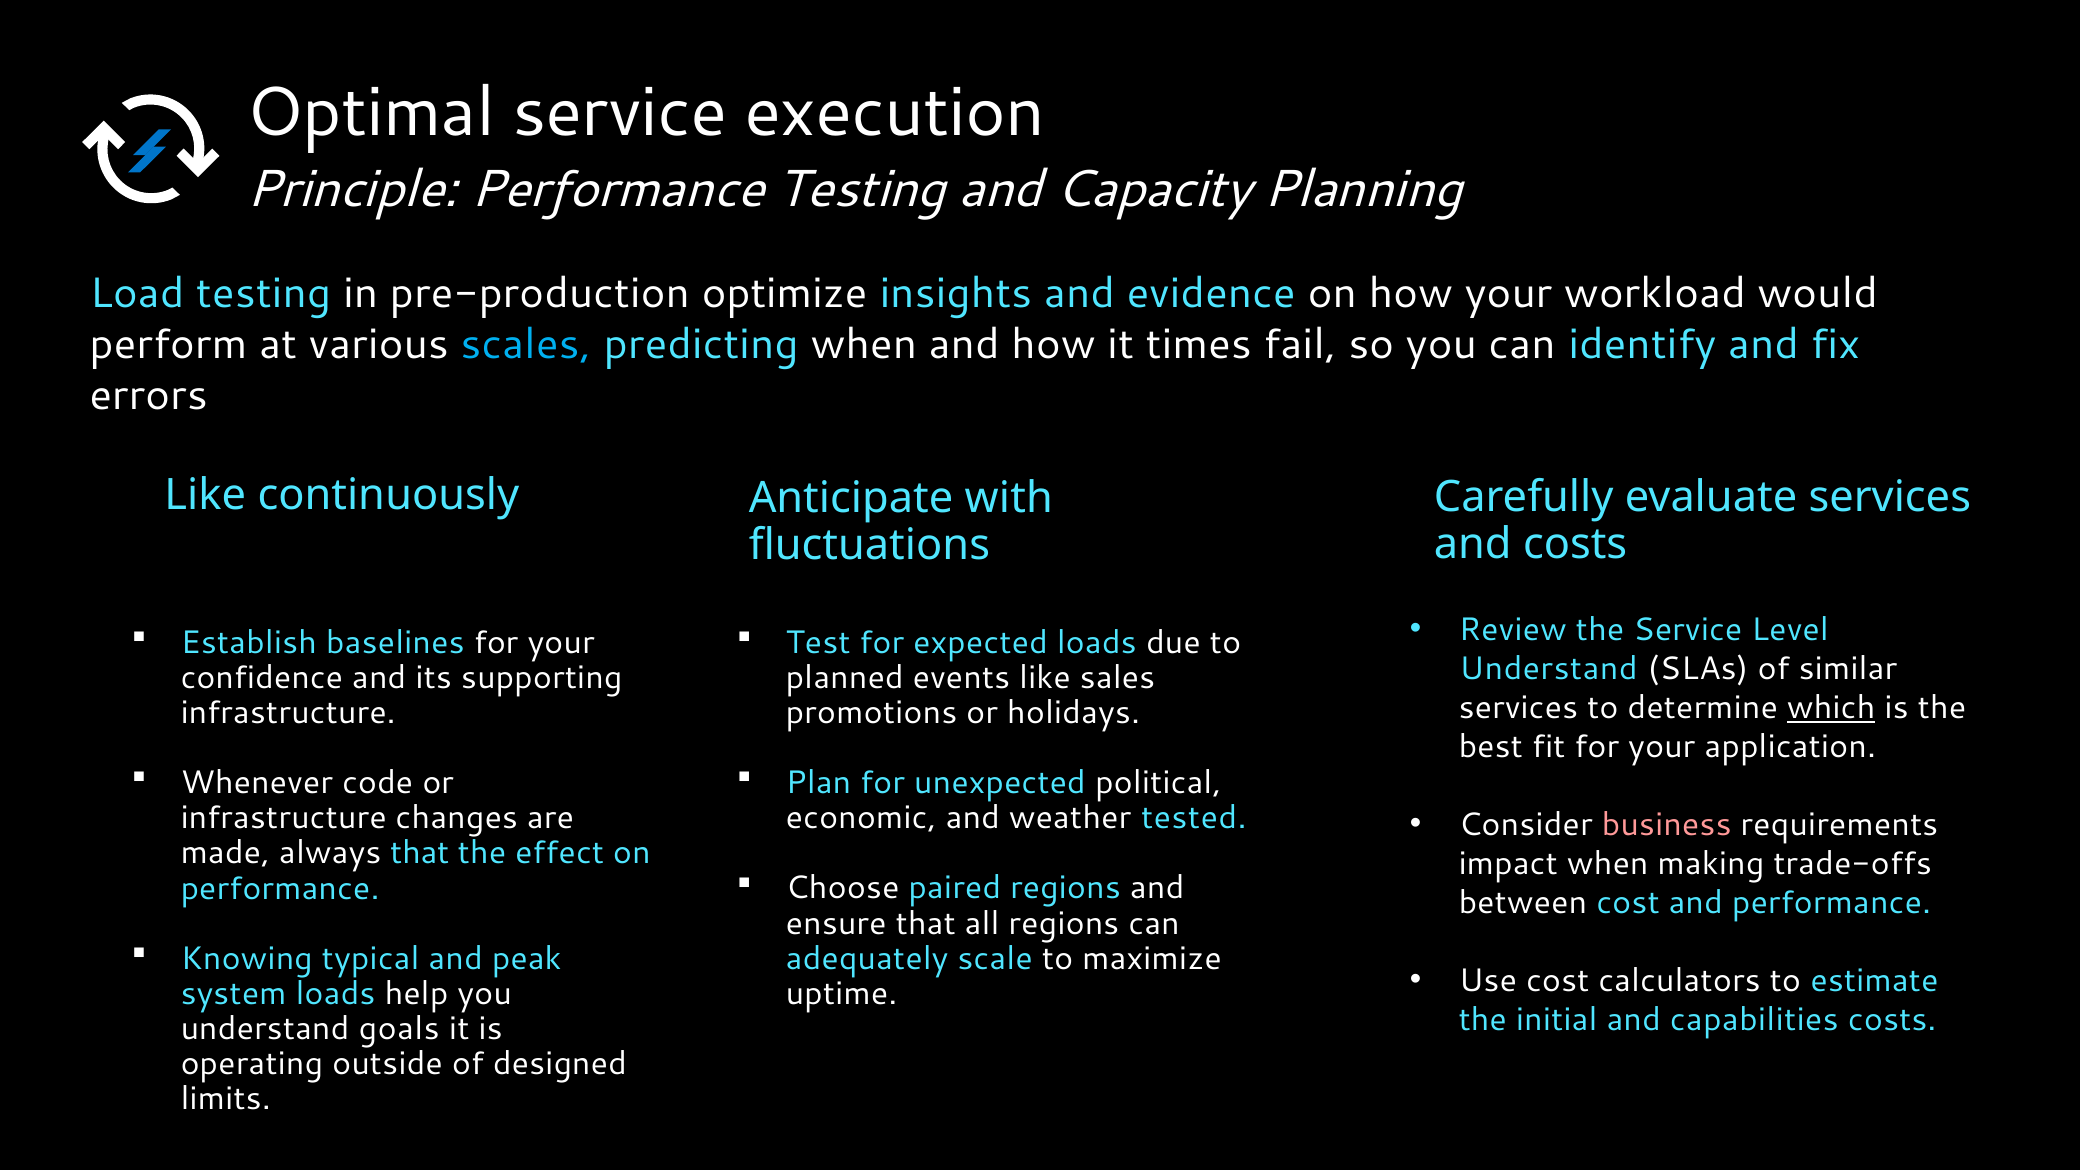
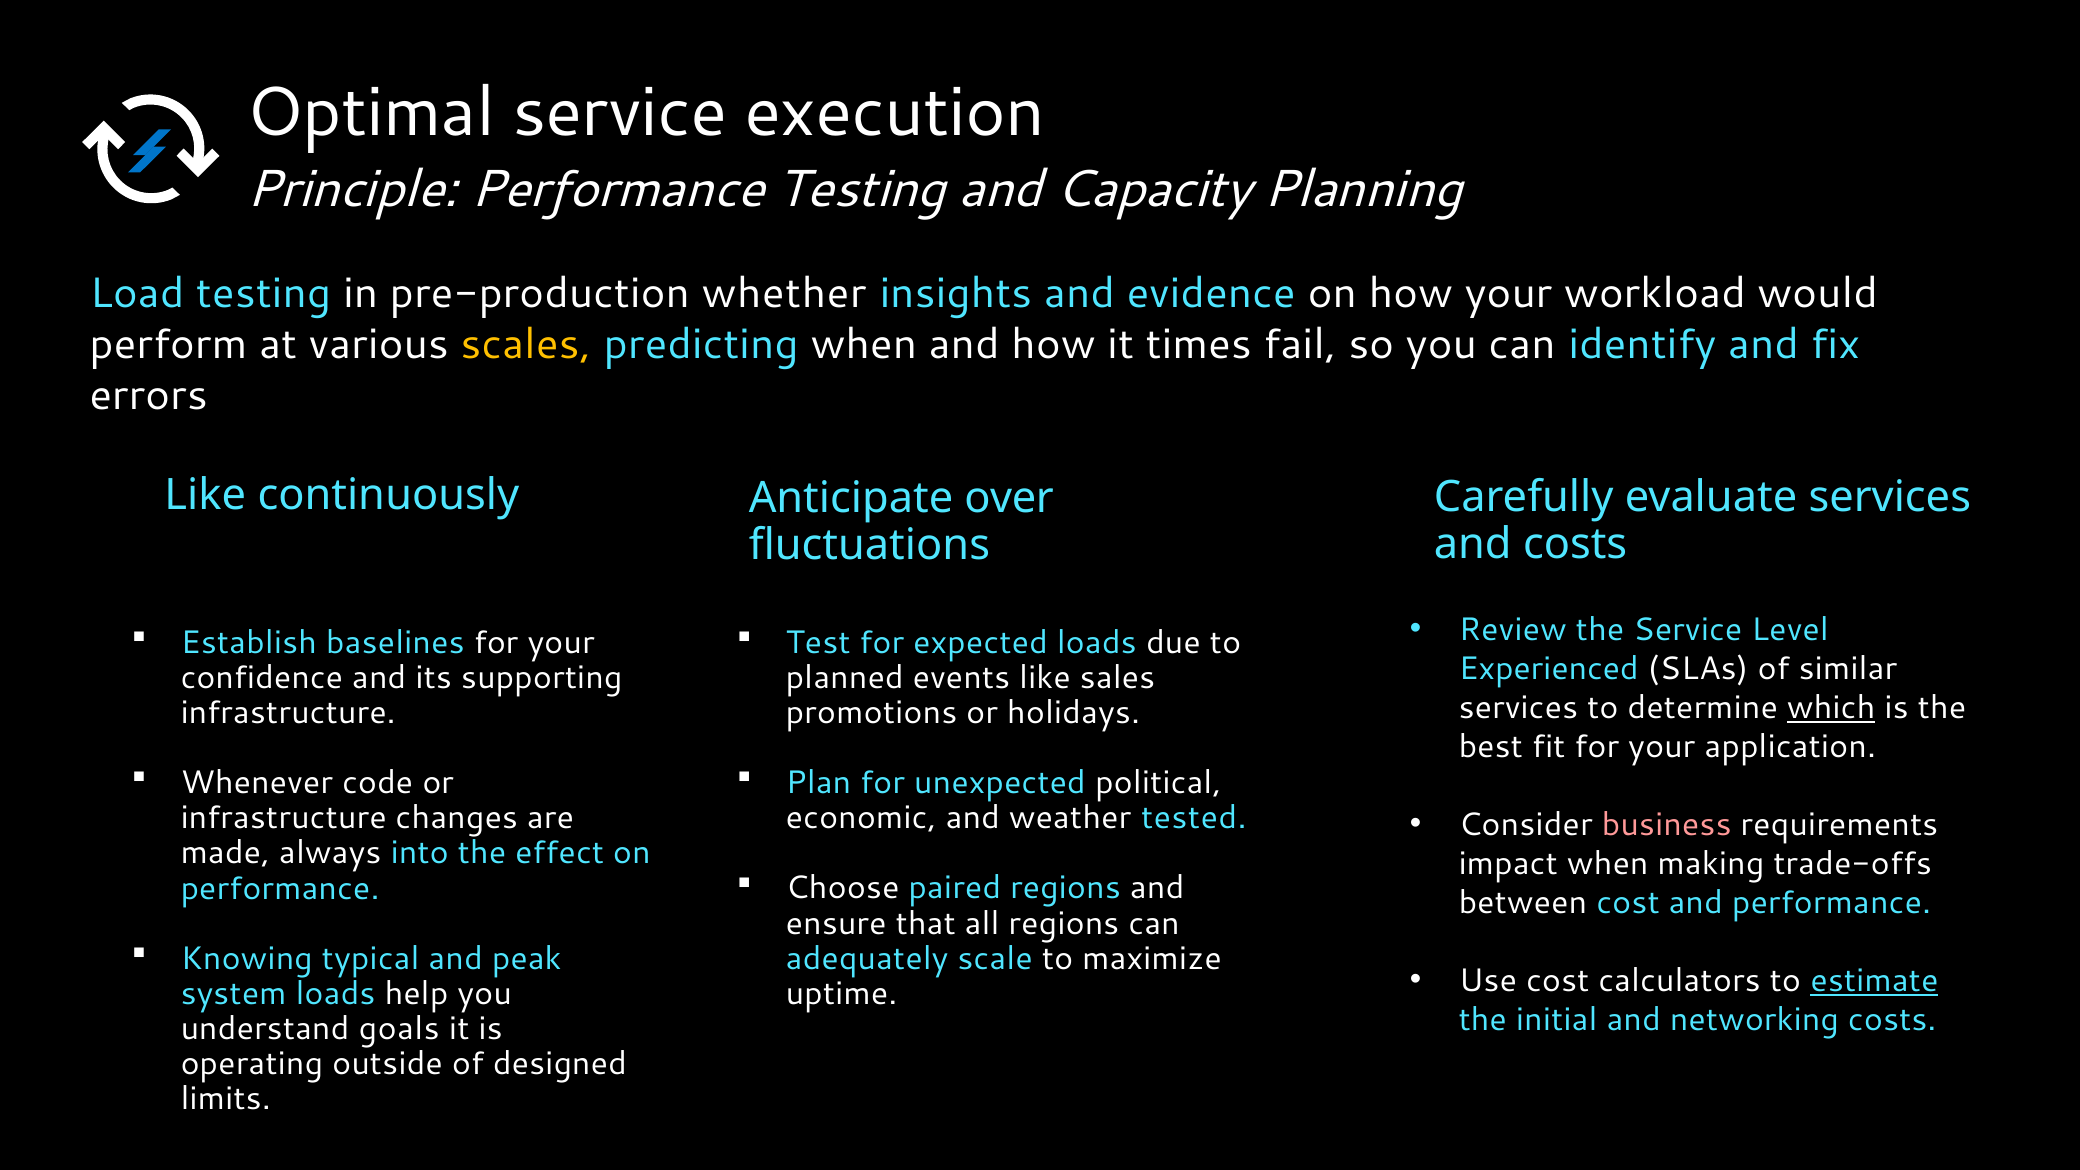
optimize: optimize -> whether (784, 293)
scales colour: light blue -> yellow (526, 344)
with: with -> over (1009, 498)
Understand: Understand -> Experienced (1549, 669)
always that: that -> into (420, 853)
estimate underline: none -> present (1874, 981)
capabilities: capabilities -> networking (1754, 1020)
